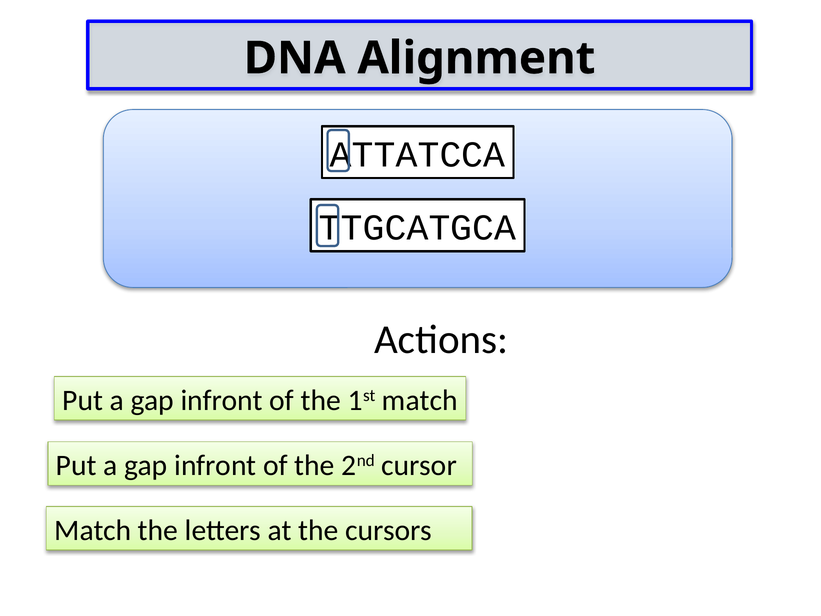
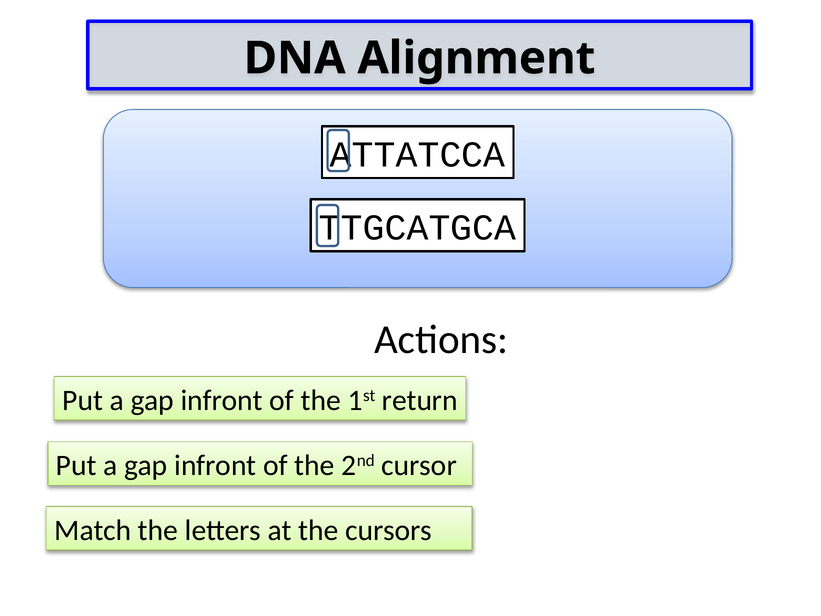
1st match: match -> return (420, 400)
